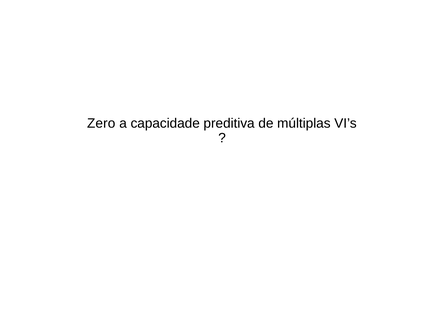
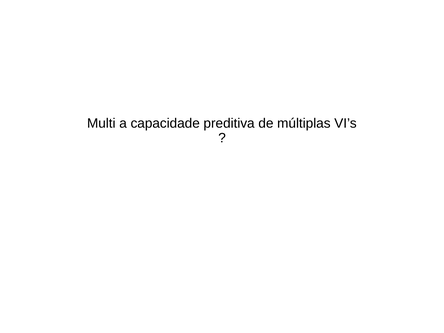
Zero: Zero -> Multi (101, 123)
